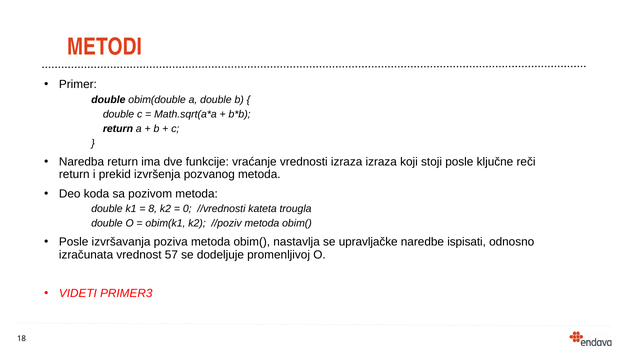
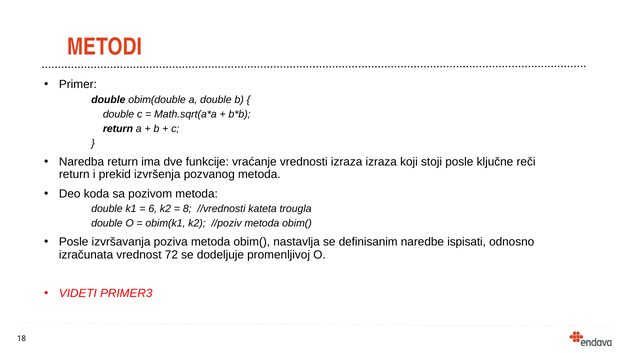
8: 8 -> 6 (153, 209)
0: 0 -> 8 (187, 209)
upravljačke: upravljačke -> definisanim (368, 242)
57: 57 -> 72 (171, 255)
